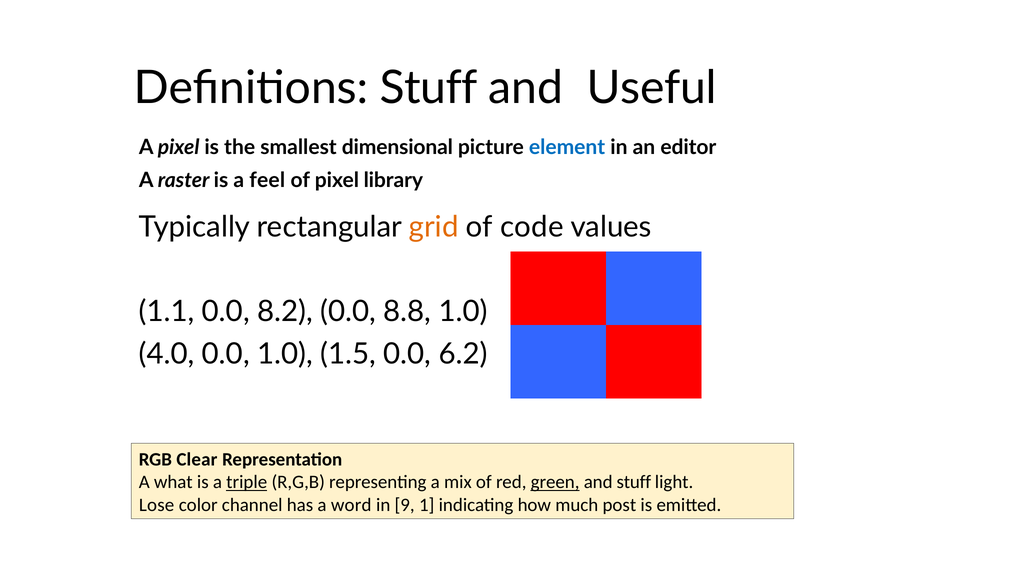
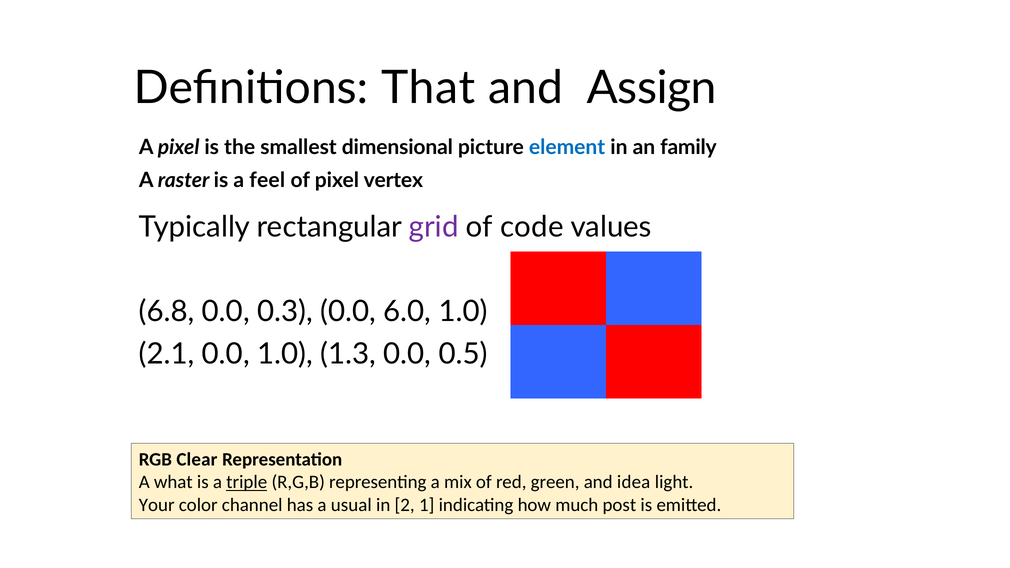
Definitions Stuff: Stuff -> That (428, 88)
Useful: Useful -> Assign (652, 88)
editor: editor -> family (688, 147)
library: library -> vertex (393, 180)
grid colour: orange -> purple (434, 227)
1.1: 1.1 -> 6.8 (167, 312)
8.2: 8.2 -> 0.3 (285, 312)
8.8: 8.8 -> 6.0 (407, 312)
4.0: 4.0 -> 2.1 (167, 354)
1.5: 1.5 -> 1.3 (348, 354)
6.2: 6.2 -> 0.5 (463, 354)
green underline: present -> none (555, 482)
and stuff: stuff -> idea (634, 482)
Lose: Lose -> Your (157, 505)
word: word -> usual (351, 505)
9: 9 -> 2 (405, 505)
